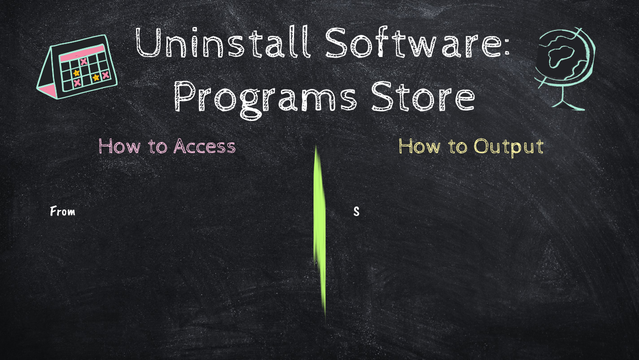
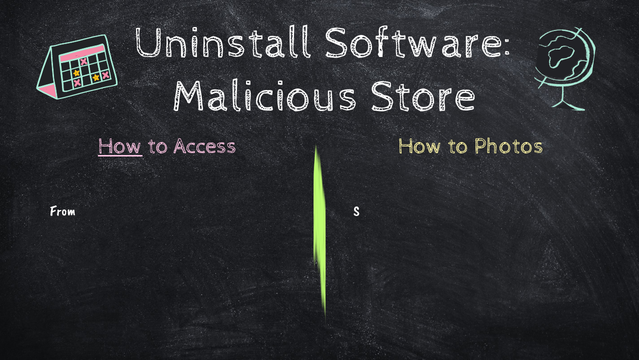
Programs: Programs -> Malicious (265, 96)
How underline: none -> present (120, 146)
Output: Output -> Photos (509, 146)
